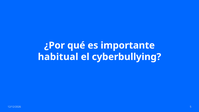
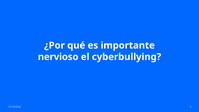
habitual: habitual -> nervioso (58, 57)
